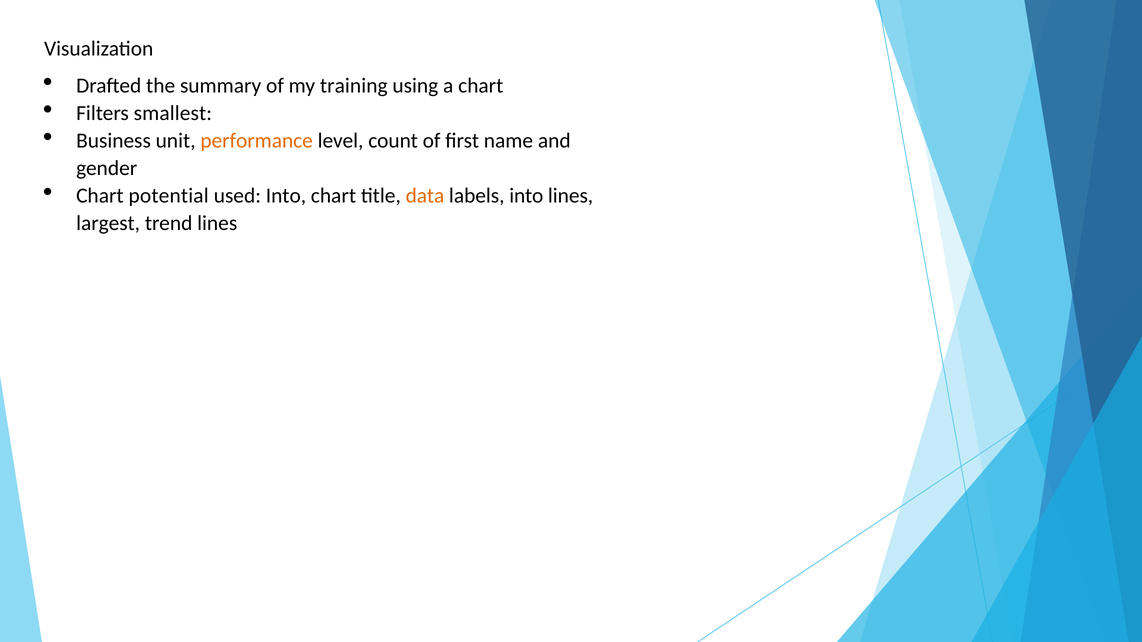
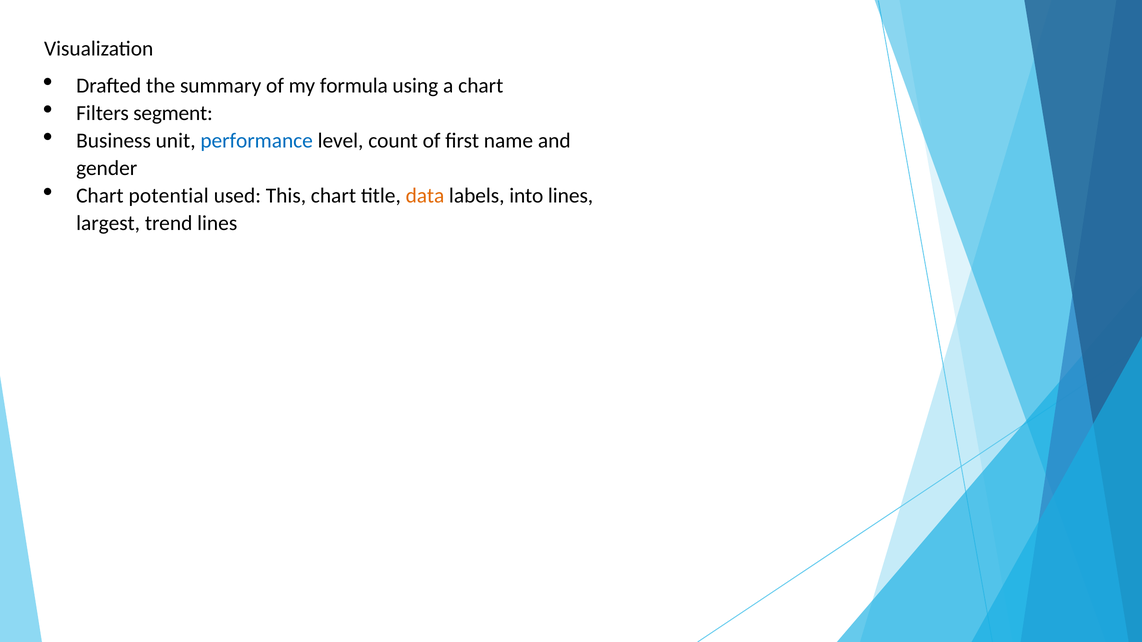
training: training -> formula (354, 86)
smallest: smallest -> segment (173, 113)
performance colour: orange -> blue (257, 141)
used Into: Into -> This (286, 196)
